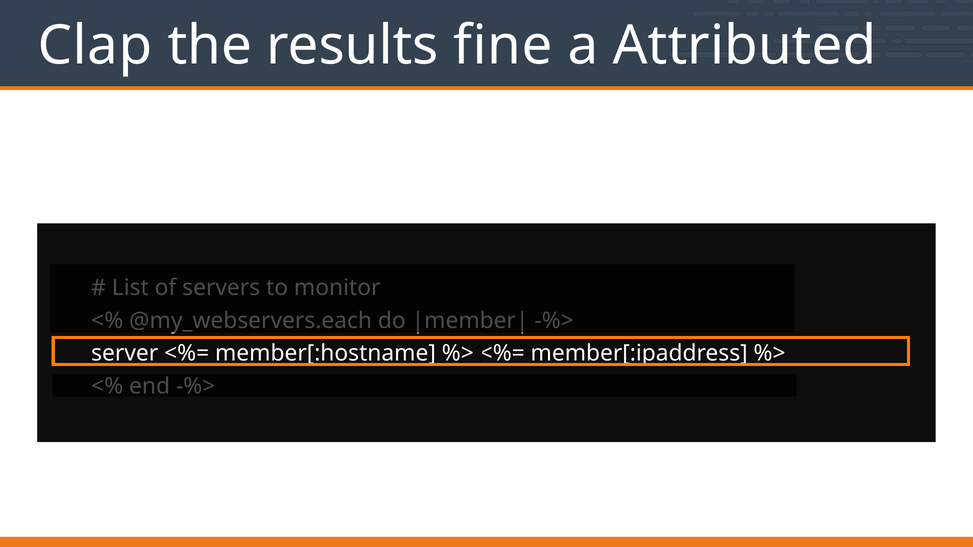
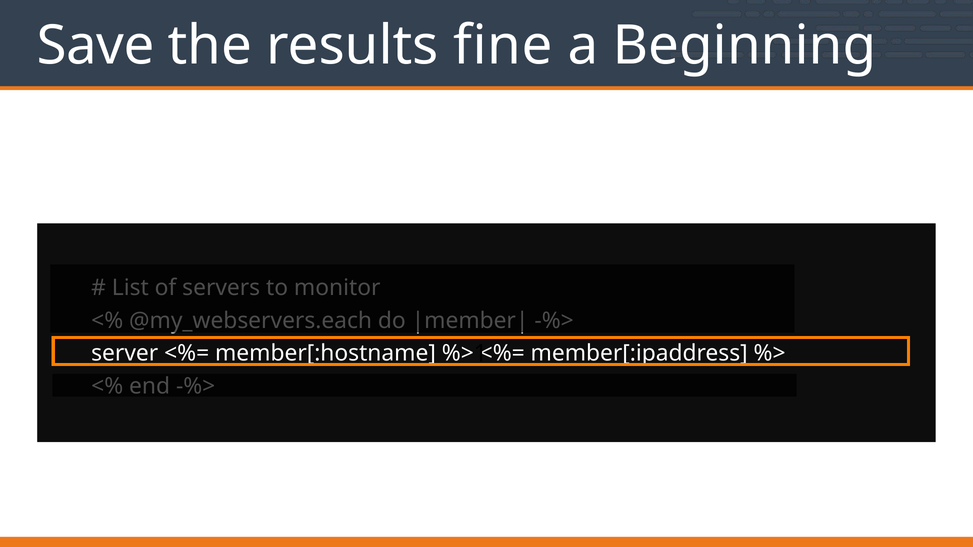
Clap: Clap -> Save (96, 46)
Attributed: Attributed -> Beginning (745, 46)
